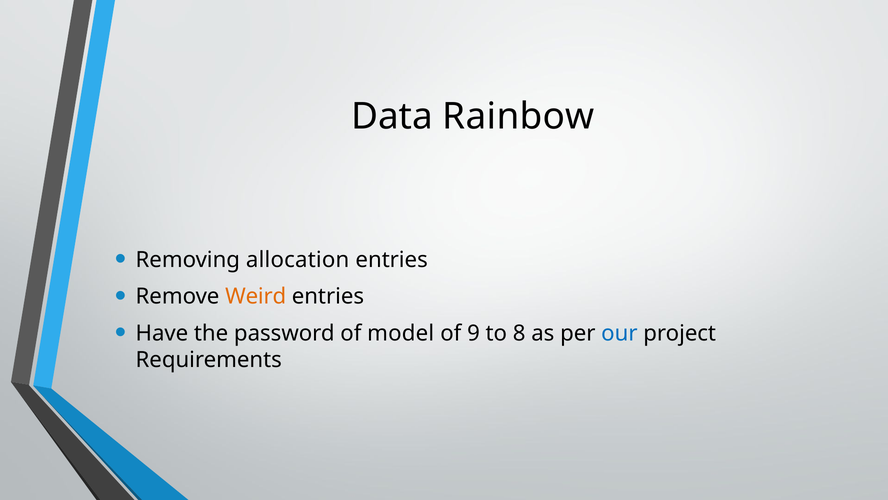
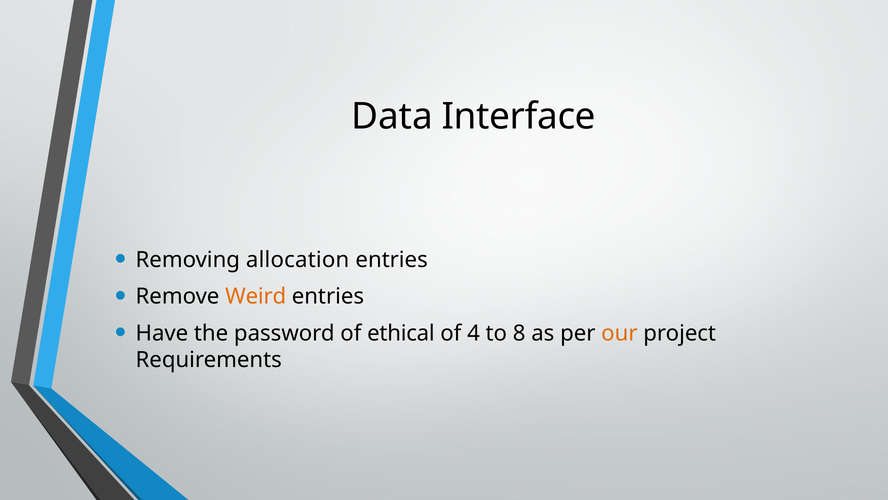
Rainbow: Rainbow -> Interface (519, 116)
model: model -> ethical (401, 333)
9: 9 -> 4 (473, 333)
our colour: blue -> orange (619, 333)
